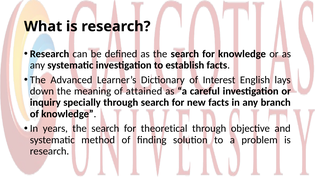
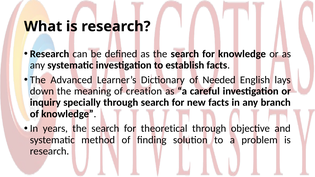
Interest: Interest -> Needed (219, 80)
attained: attained -> creation (144, 91)
